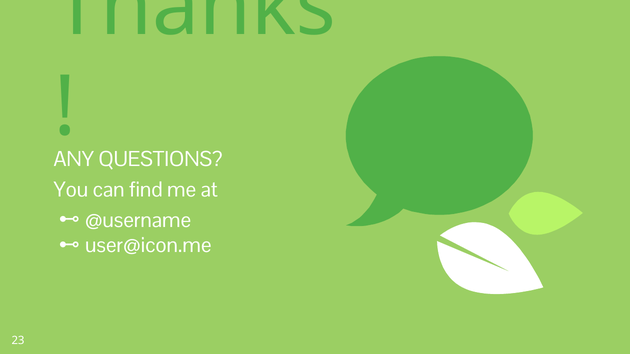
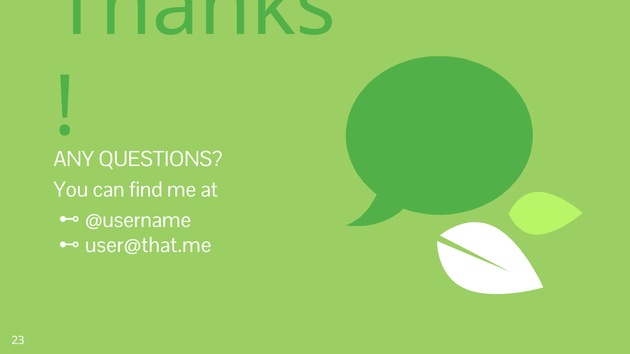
user@icon.me: user@icon.me -> user@that.me (148, 246)
